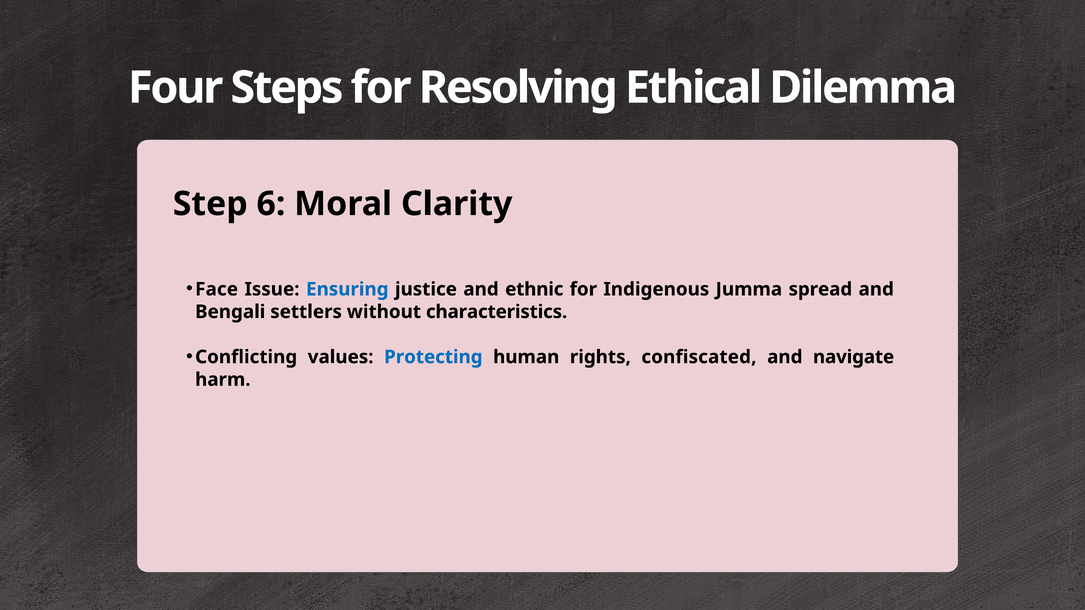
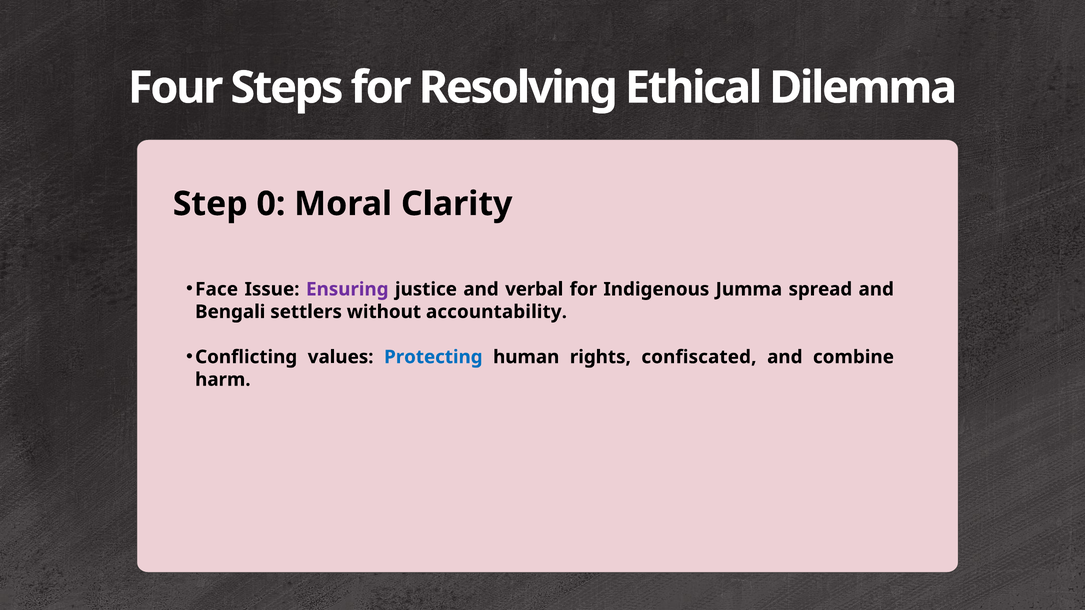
6: 6 -> 0 (271, 204)
Ensuring colour: blue -> purple (347, 289)
ethnic: ethnic -> verbal (534, 289)
characteristics: characteristics -> accountability (496, 312)
navigate: navigate -> combine (853, 357)
